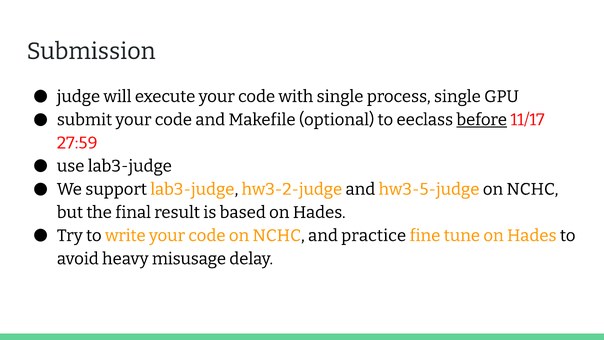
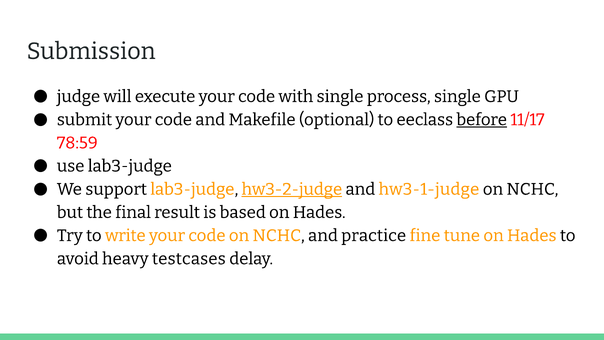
27:59: 27:59 -> 78:59 (77, 143)
hw3-2-judge underline: none -> present (292, 189)
hw3-5-judge: hw3-5-judge -> hw3-1-judge (429, 189)
misusage: misusage -> testcases (189, 259)
